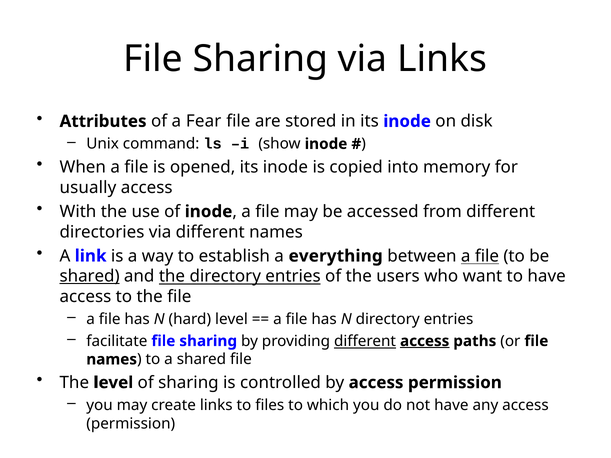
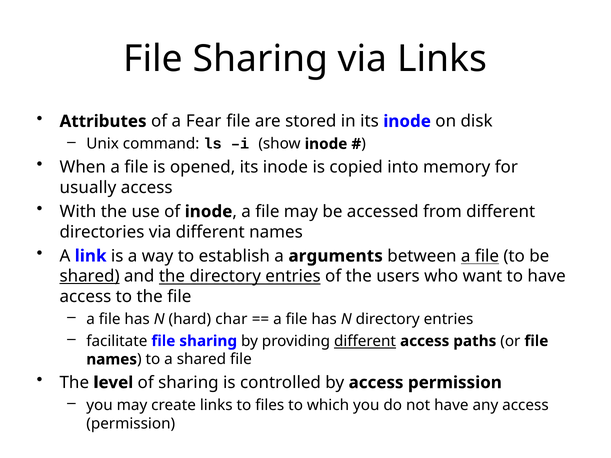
everything: everything -> arguments (336, 256)
hard level: level -> char (231, 320)
access underline: present -> none (425, 341)
